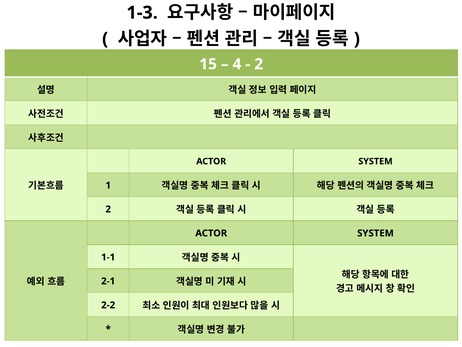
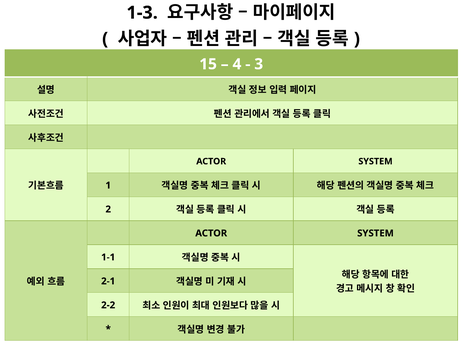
2: 2 -> 3 (259, 64)
